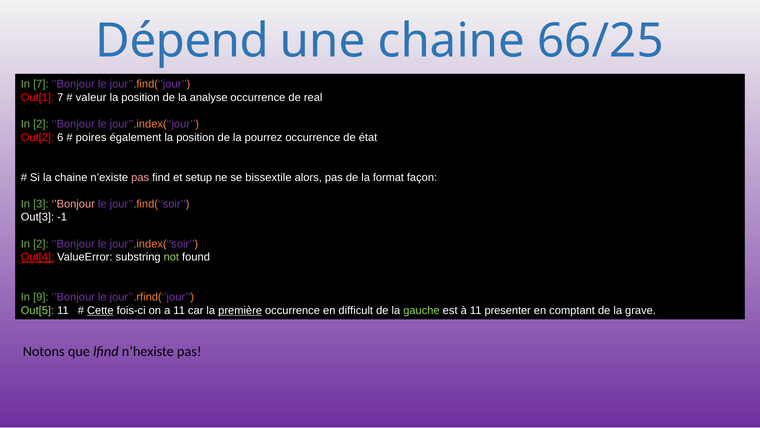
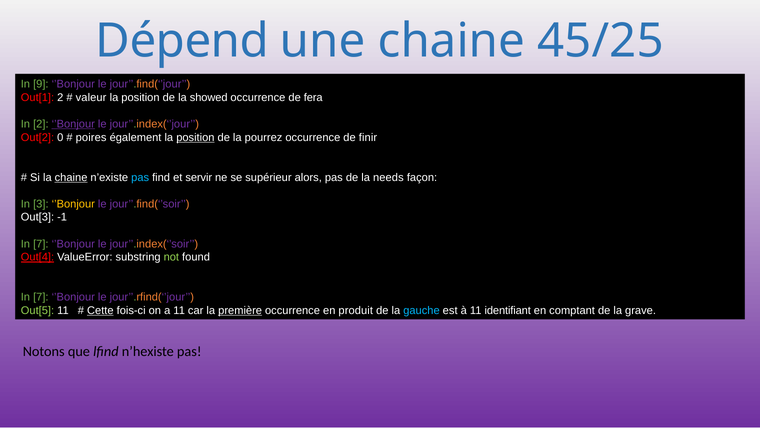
66/25: 66/25 -> 45/25 (601, 41)
In 7: 7 -> 9 (41, 84)
Out[1 7: 7 -> 2 (60, 97)
analyse: analyse -> showed (209, 97)
real: real -> fera (313, 97)
’Bonjour underline: none -> present (73, 124)
6: 6 -> 0 (60, 137)
position underline: none -> present (195, 137)
état: état -> finir (368, 137)
chaine underline: none -> present (71, 177)
pas colour: pink -> light blue (140, 177)
setup: setup -> servir (199, 177)
bissextile: bissextile -> supérieur (268, 177)
format: format -> needs (388, 177)
’Bonjour colour: pink -> yellow (73, 204)
2: 2 -> 7 (41, 244)
9: 9 -> 7 (41, 297)
difficult: difficult -> produit (356, 310)
gauche colour: light green -> light blue (421, 310)
presenter: presenter -> identifiant (508, 310)
